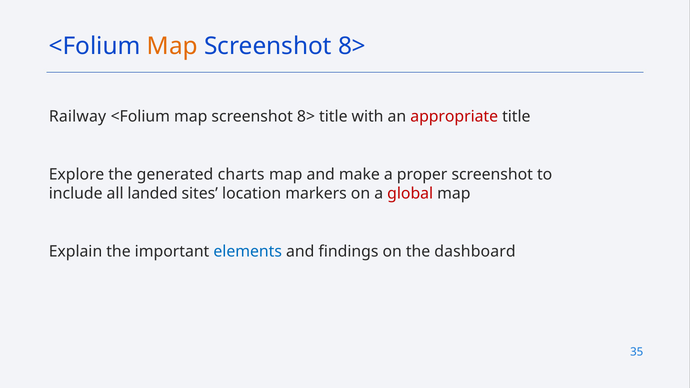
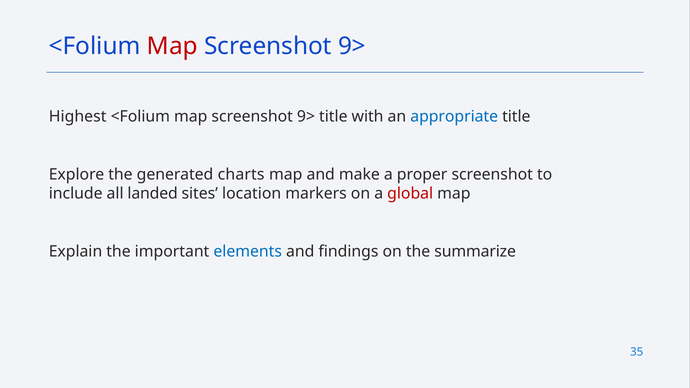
Map colour: orange -> red (172, 46)
8>: 8> -> 9> (352, 46)
Railway: Railway -> Highest (78, 116)
8>: 8> -> 9> (306, 116)
appropriate colour: red -> blue (454, 116)
dashboard: dashboard -> summarize (475, 251)
